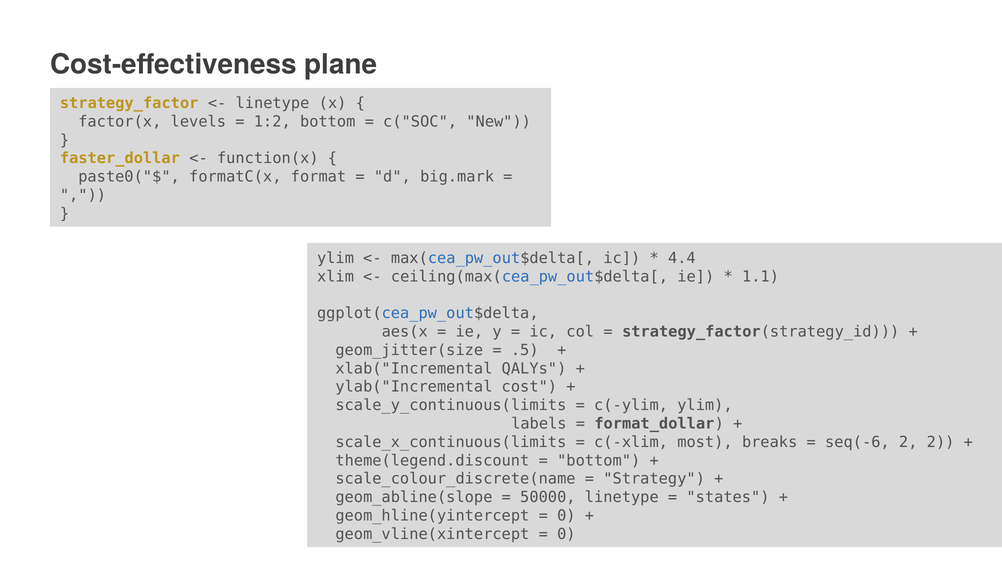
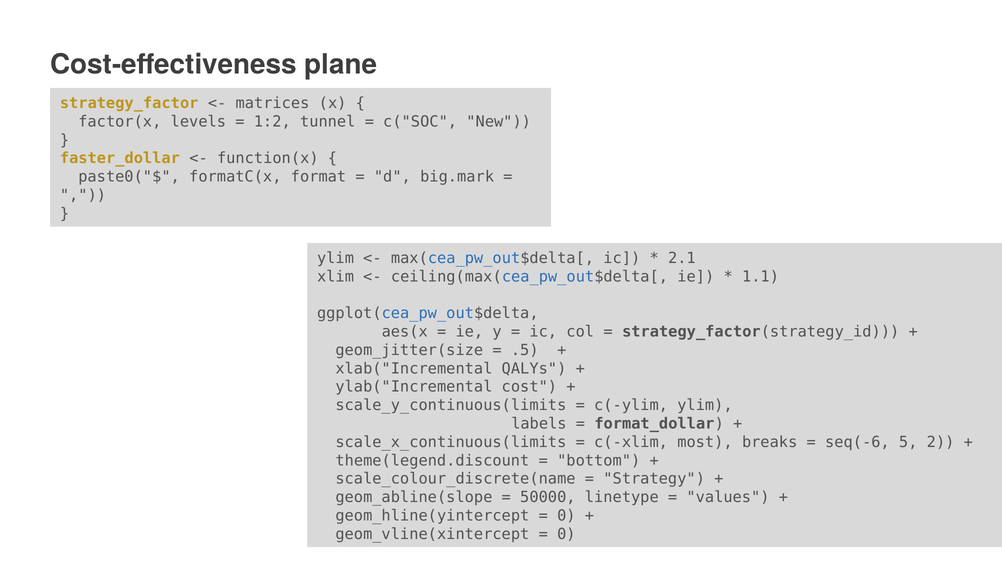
linetype: linetype -> matrices (272, 103)
1:2 bottom: bottom -> tunnel (328, 122)
4.4: 4.4 -> 2.1 (682, 258)
seq(-6 2: 2 -> 5 (908, 442)
states: states -> values (728, 497)
